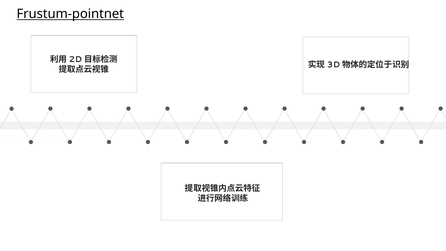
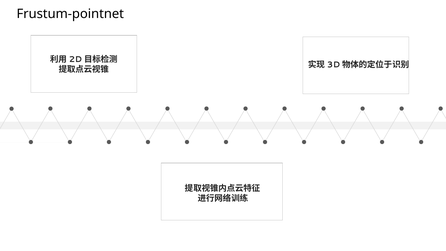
Frustum-pointnet underline: present -> none (70, 14)
